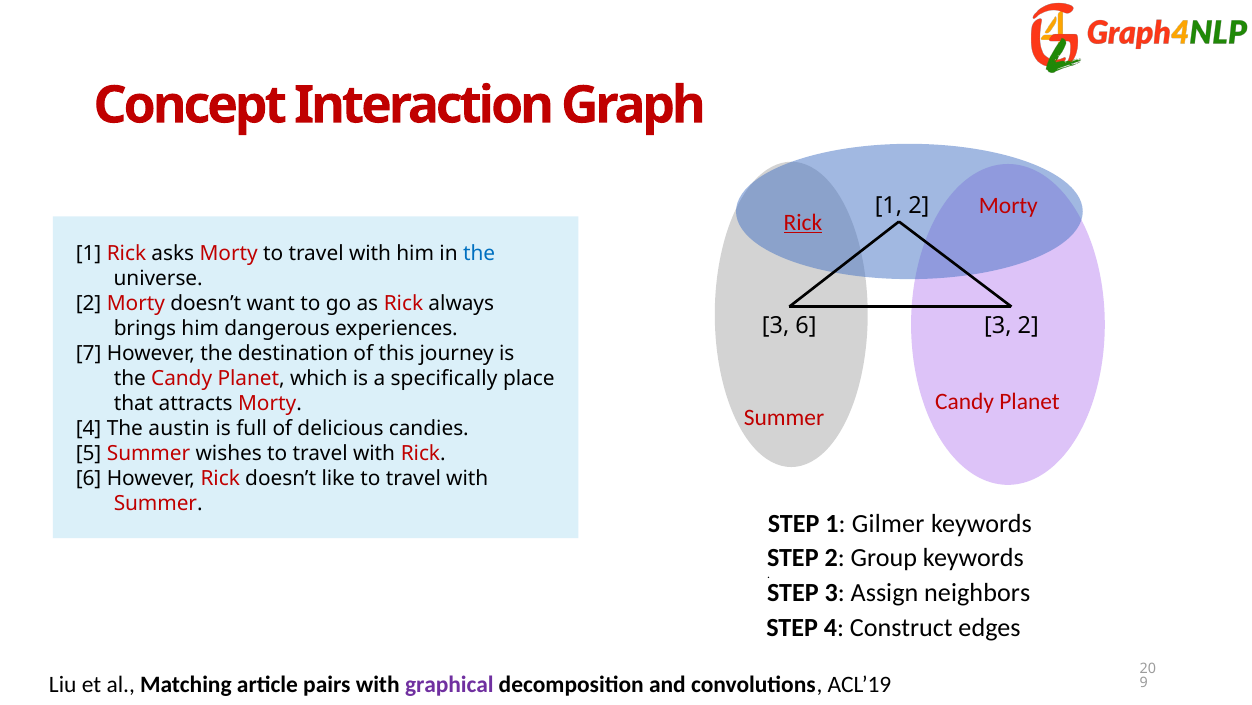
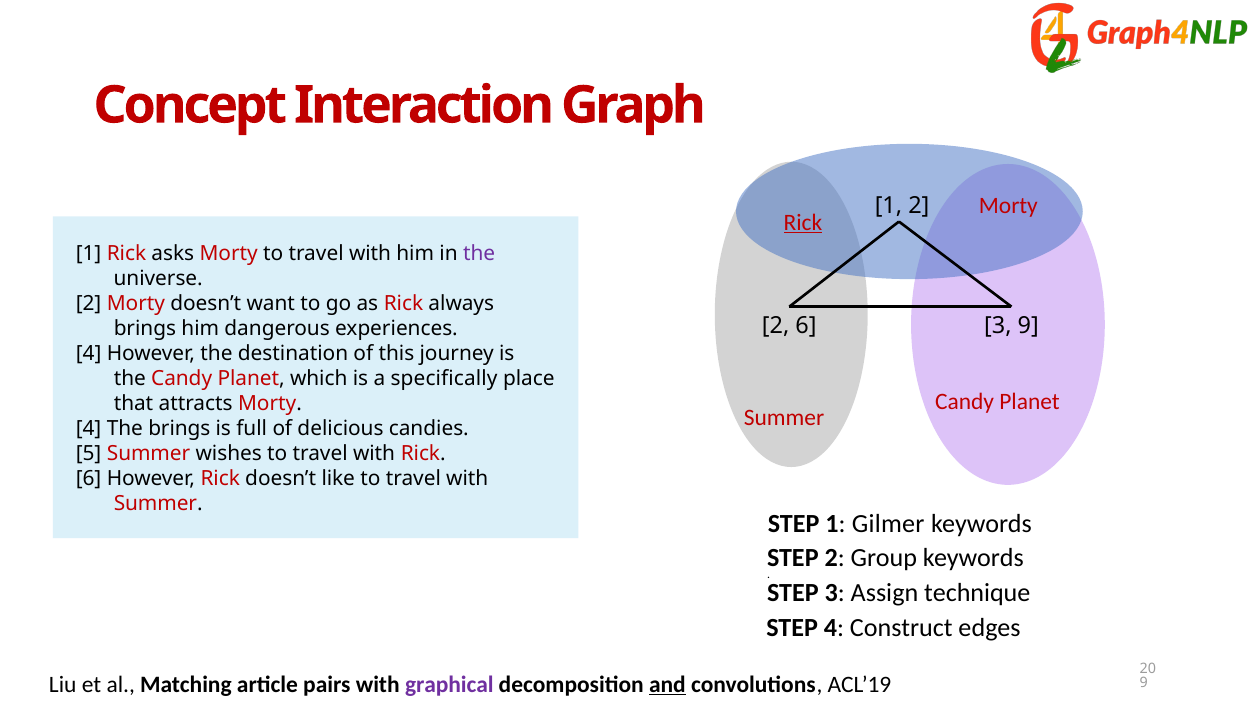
the colour: blue -> purple (479, 253)
3: 3 -> 2 (776, 326)
3 2: 2 -> 9 (1028, 326)
7: 7 -> 4 (89, 353)
The austin: austin -> brings (179, 428)
neighbors: neighbors -> technique (977, 592)
and underline: none -> present (667, 684)
